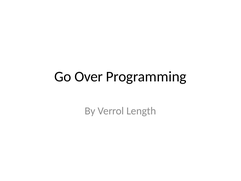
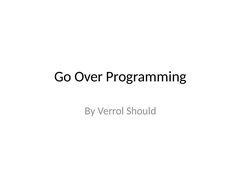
Length: Length -> Should (141, 111)
